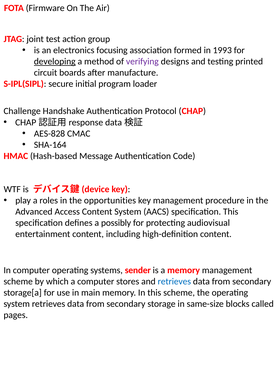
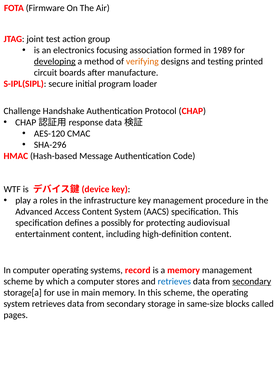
1993: 1993 -> 1989 (222, 50)
verifying colour: purple -> orange (142, 61)
AES-828: AES-828 -> AES-120 (49, 133)
SHA-164: SHA-164 -> SHA-296 (50, 145)
opportunities: opportunities -> infrastructure (110, 200)
sender: sender -> record (138, 270)
secondary underline: none -> present (252, 281)
